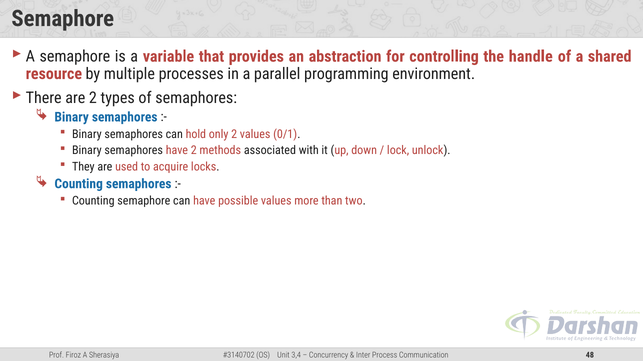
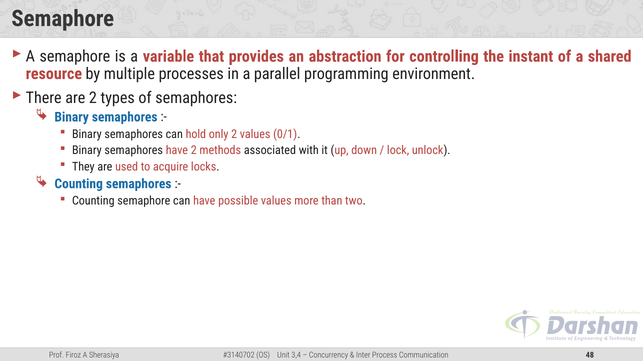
handle: handle -> instant (531, 57)
